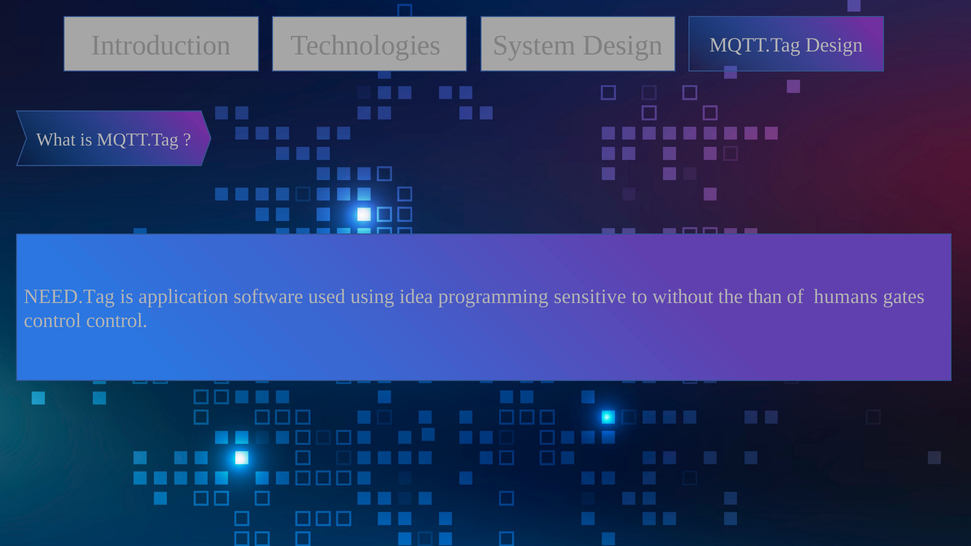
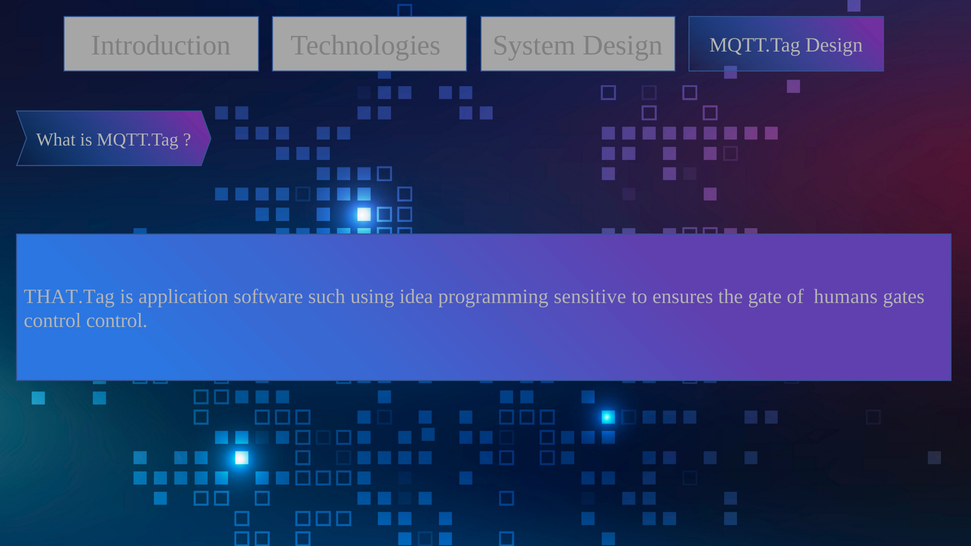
NEED.Tag: NEED.Tag -> THAT.Tag (69, 297)
used: used -> such (327, 297)
without: without -> ensures (683, 297)
than: than -> gate (765, 297)
